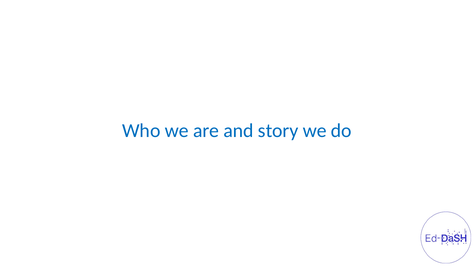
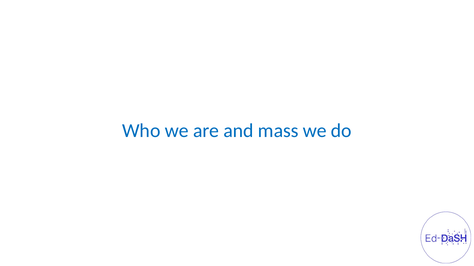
story: story -> mass (278, 131)
